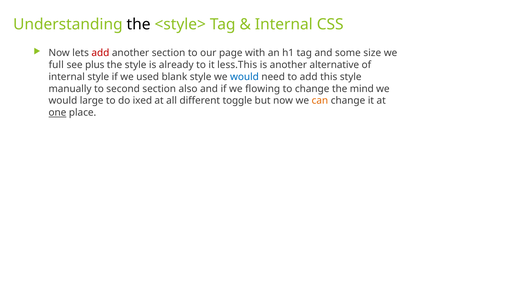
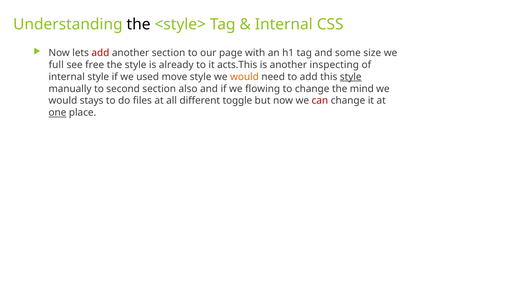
plus: plus -> free (95, 65)
less.This: less.This -> acts.This (237, 65)
alternative: alternative -> inspecting (334, 65)
blank: blank -> move (174, 77)
would colour: blue -> orange (244, 77)
style underline: none -> present (351, 77)
large: large -> stays (92, 101)
ixed: ixed -> files (142, 101)
can colour: orange -> red (320, 101)
